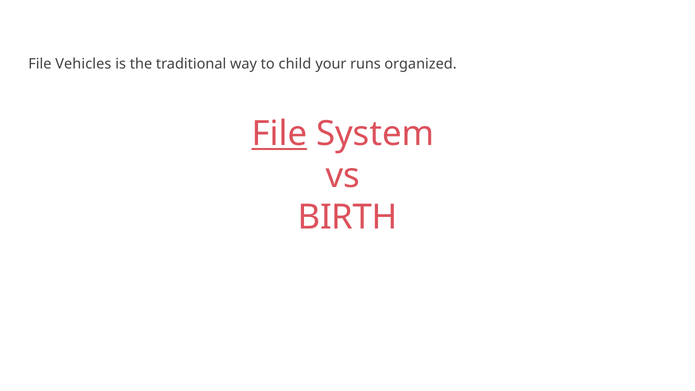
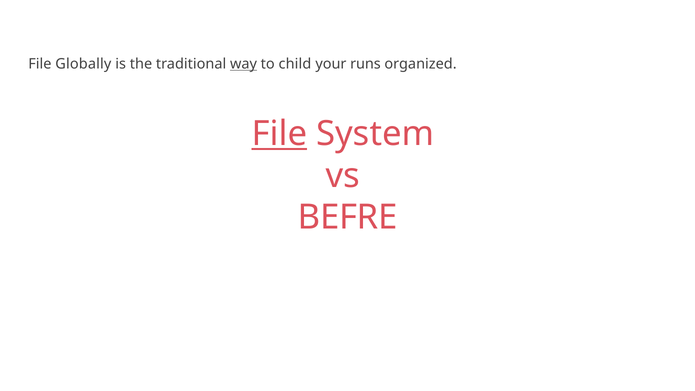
Vehicles: Vehicles -> Globally (83, 64)
way underline: none -> present (244, 64)
BIRTH: BIRTH -> BEFRE (348, 217)
